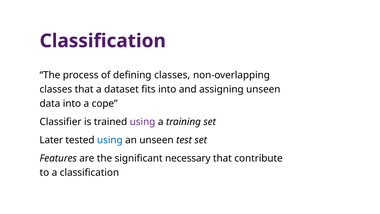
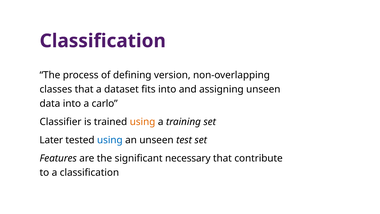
defining classes: classes -> version (172, 75)
cope: cope -> carlo (105, 104)
using colour: purple -> orange (143, 122)
